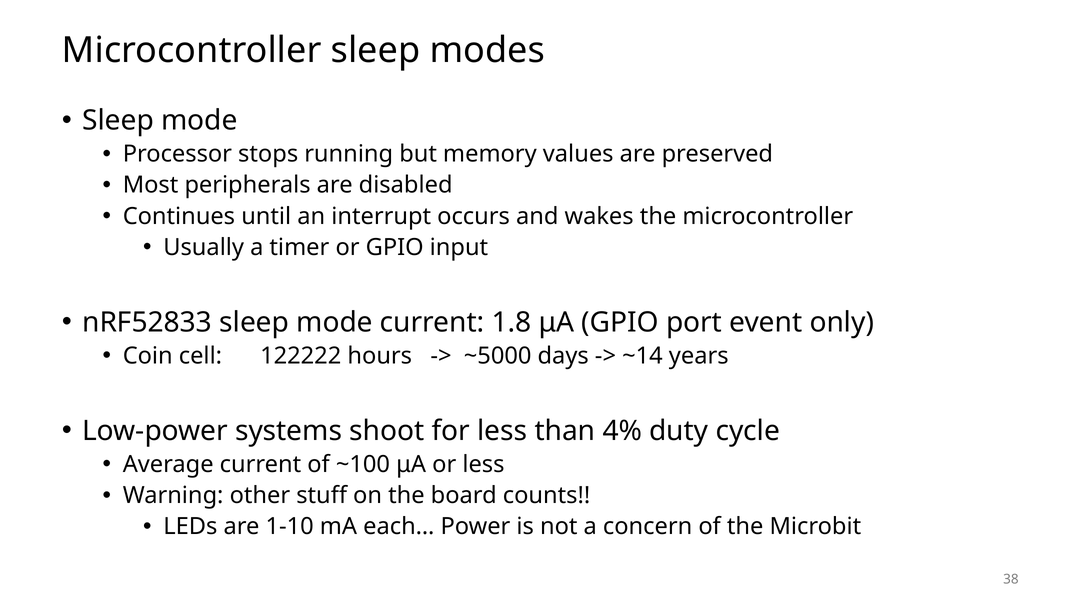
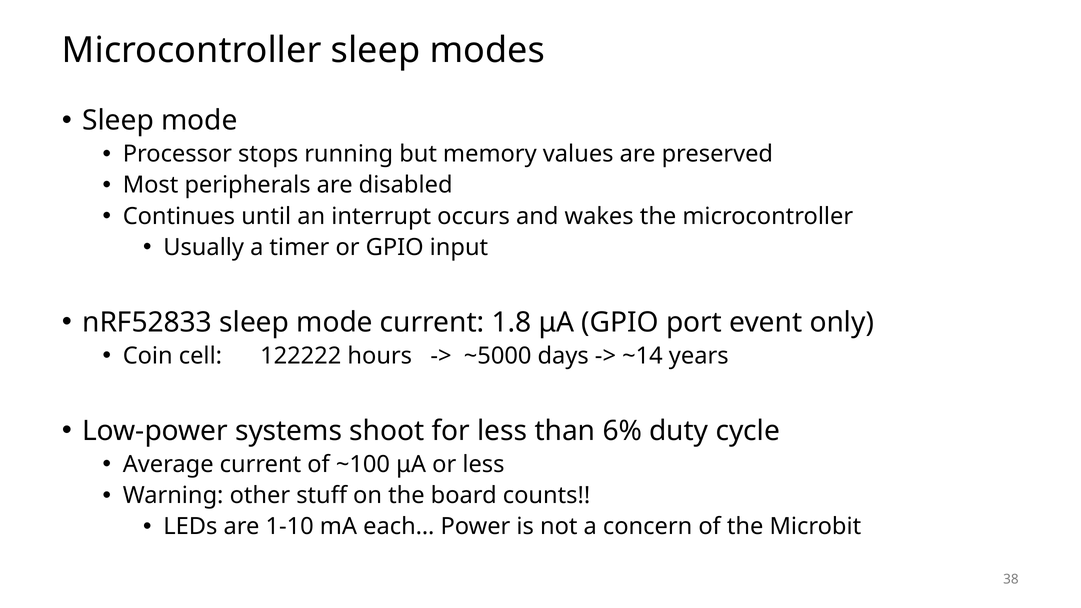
4%: 4% -> 6% (622, 431)
